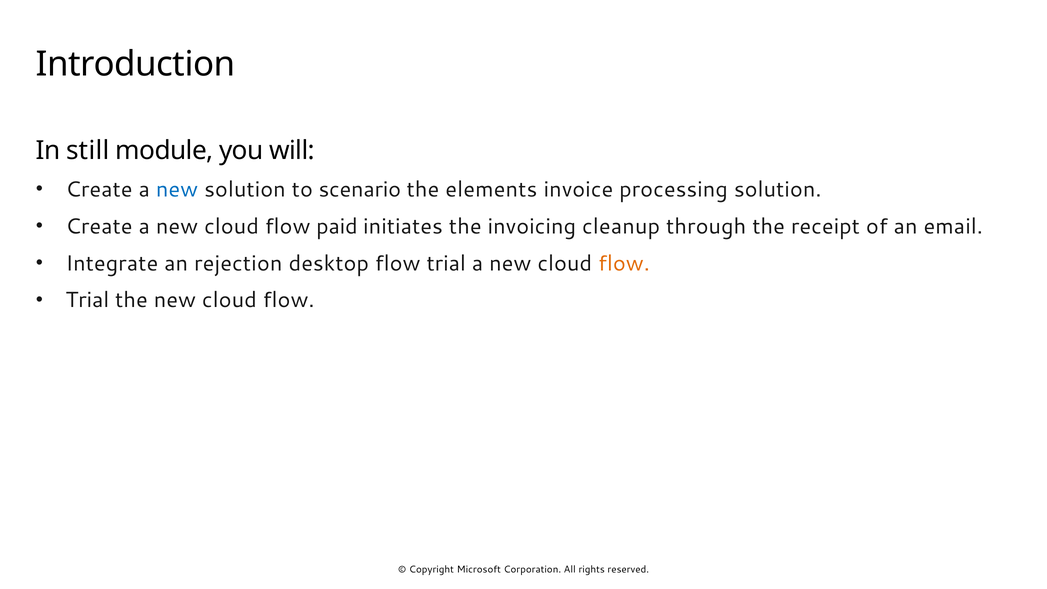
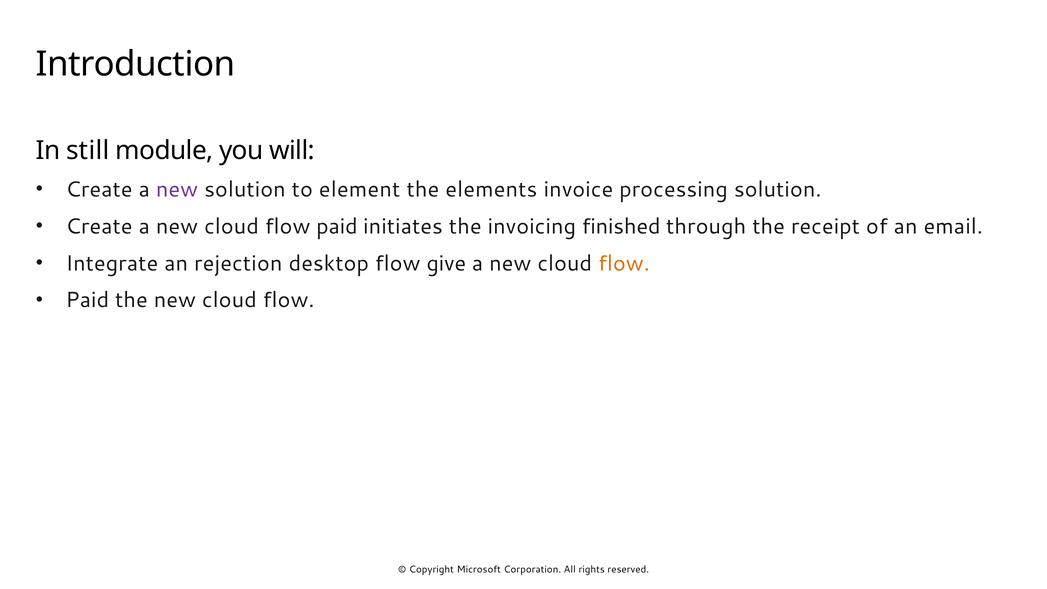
new colour: blue -> purple (177, 190)
scenario: scenario -> element (360, 190)
cleanup: cleanup -> finished (621, 227)
flow trial: trial -> give (446, 263)
Trial: Trial -> Paid (87, 300)
